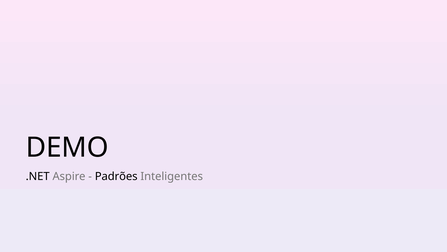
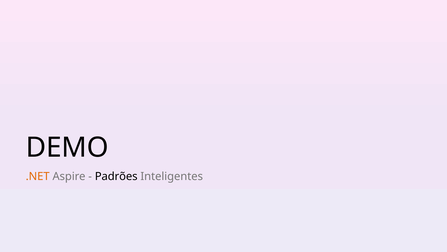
.NET colour: black -> orange (38, 176)
